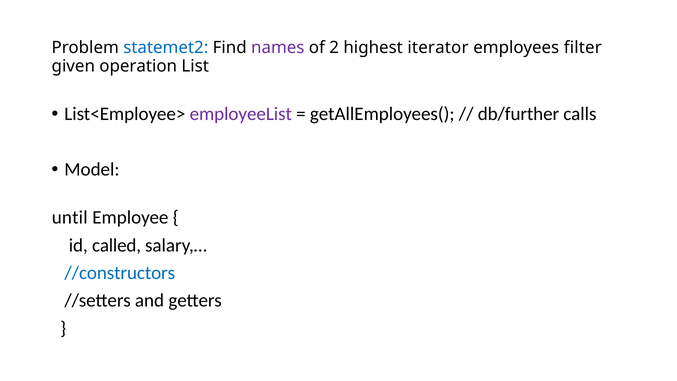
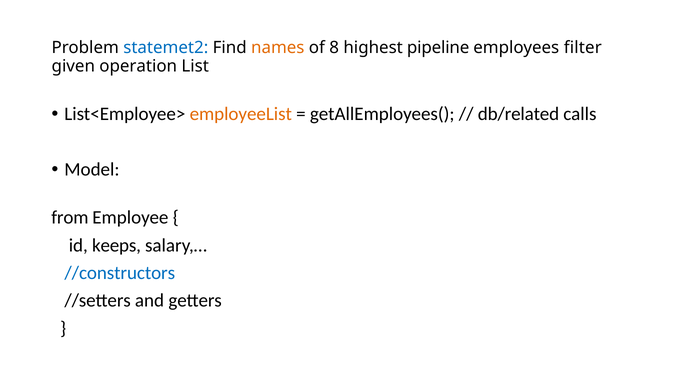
names colour: purple -> orange (278, 48)
2: 2 -> 8 (334, 48)
iterator: iterator -> pipeline (438, 48)
employeeList colour: purple -> orange (241, 114)
db/further: db/further -> db/related (519, 114)
until: until -> from (70, 218)
called: called -> keeps (117, 245)
